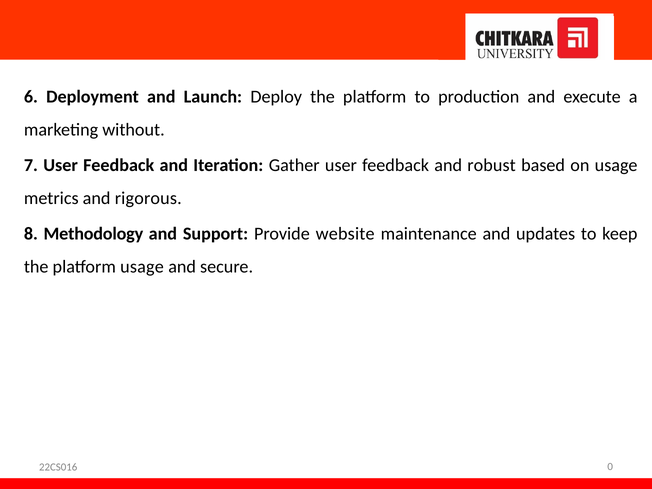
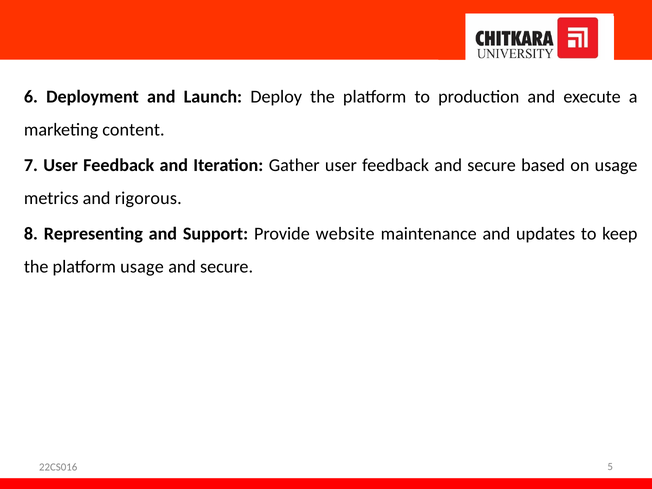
without: without -> content (133, 130)
feedback and robust: robust -> secure (492, 165)
Methodology: Methodology -> Representing (93, 234)
0: 0 -> 5 (610, 467)
